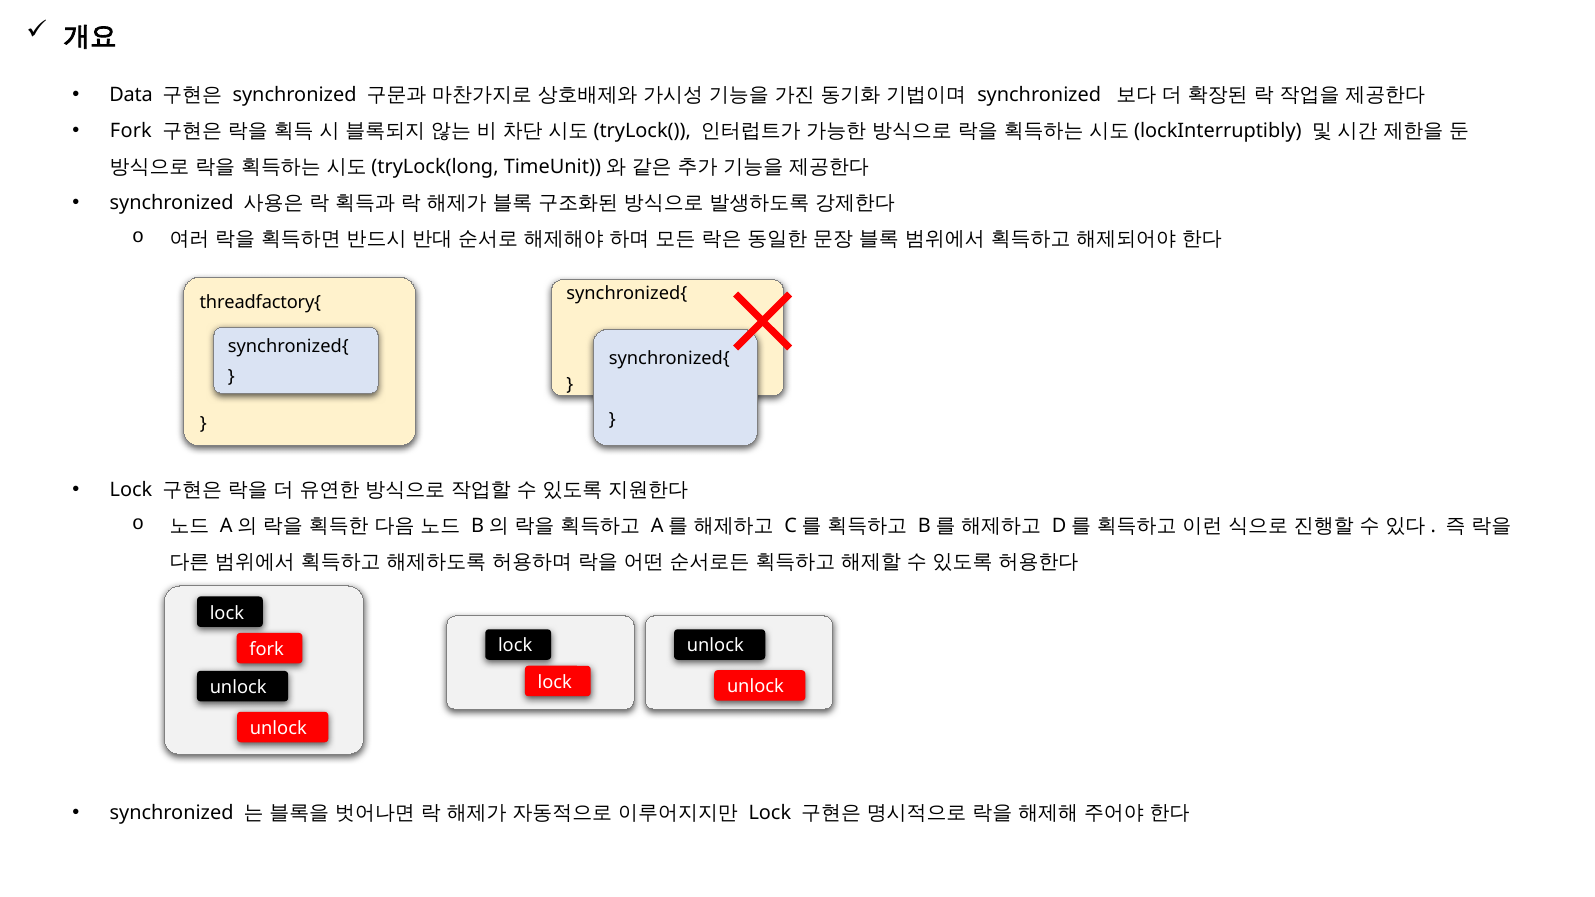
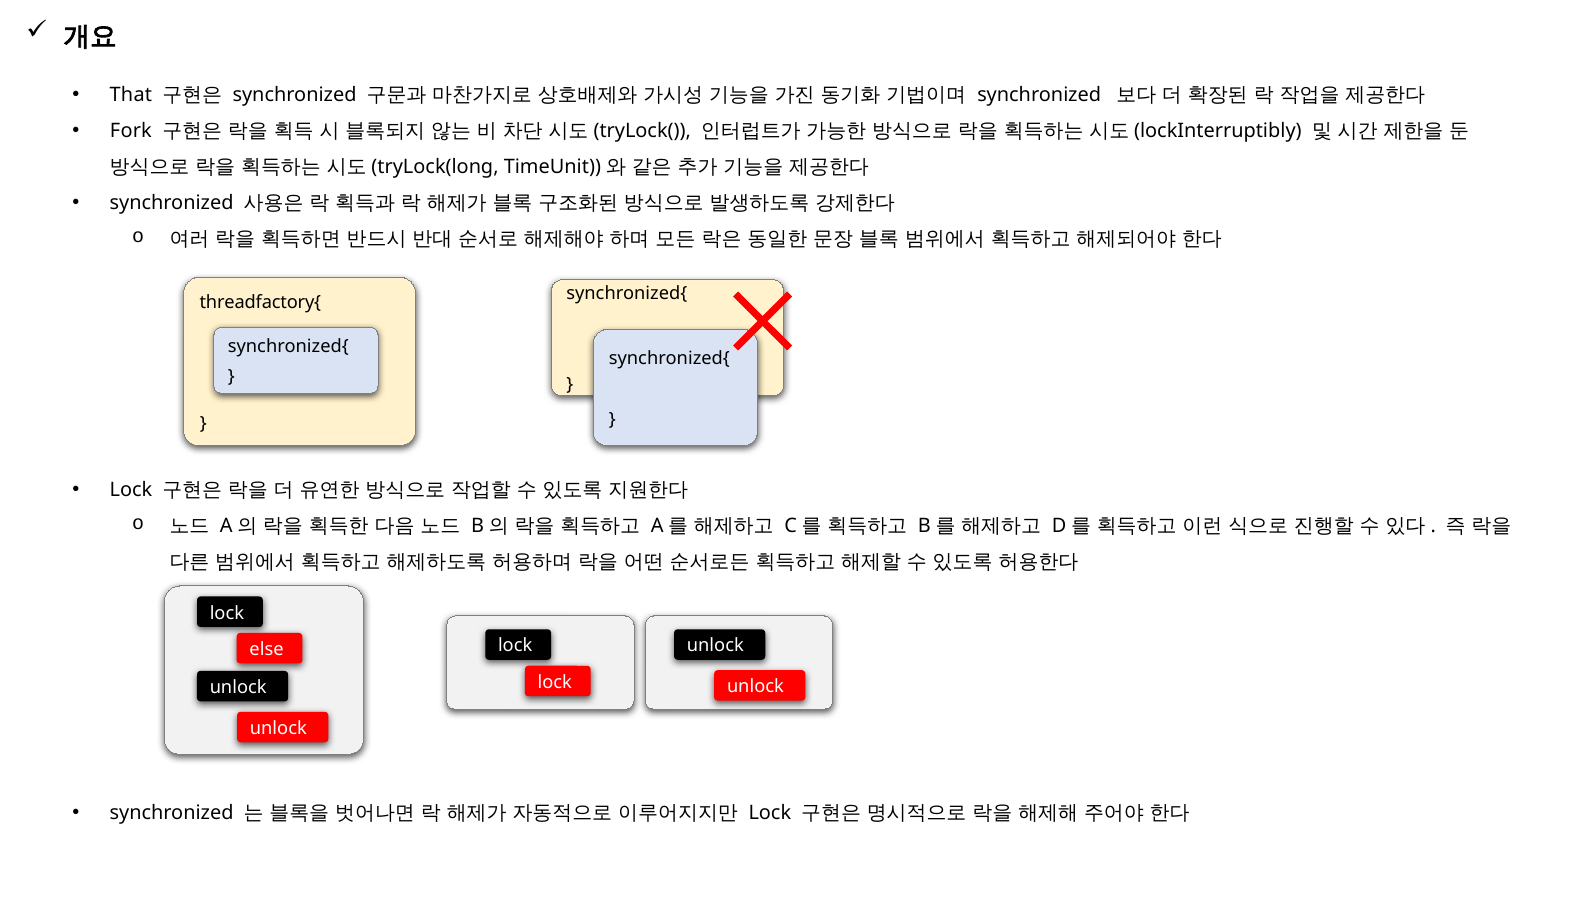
Data: Data -> That (131, 95)
fork: fork -> else (267, 650)
